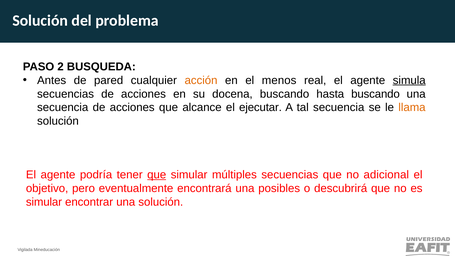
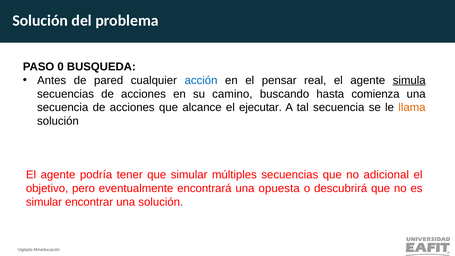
2: 2 -> 0 (61, 67)
acción colour: orange -> blue (201, 80)
menos: menos -> pensar (279, 80)
docena: docena -> camino (232, 94)
hasta buscando: buscando -> comienza (375, 94)
que underline: present -> none (157, 175)
posibles: posibles -> opuesta (279, 188)
